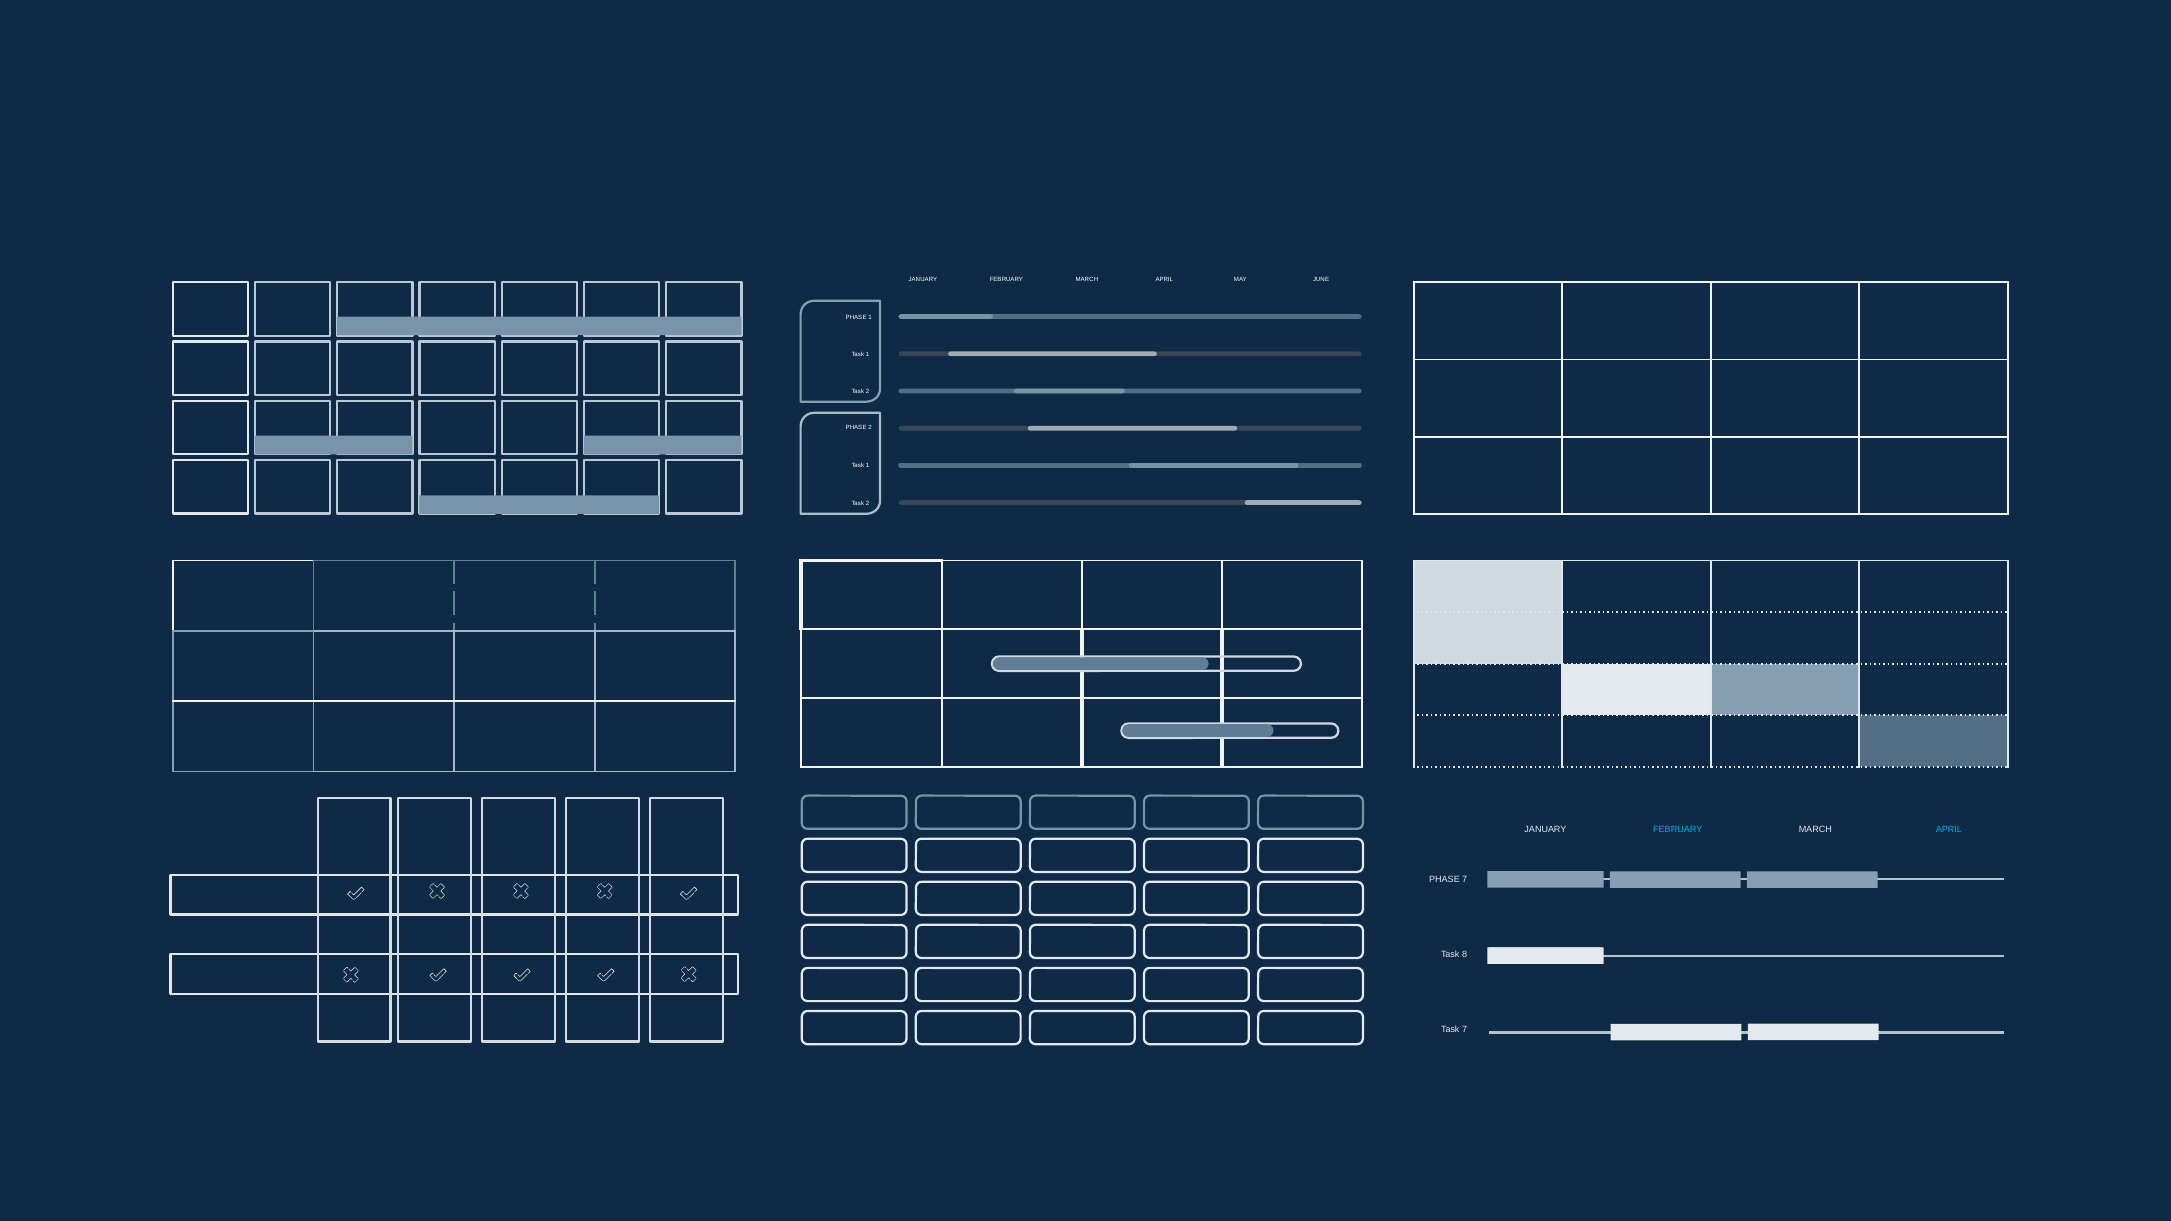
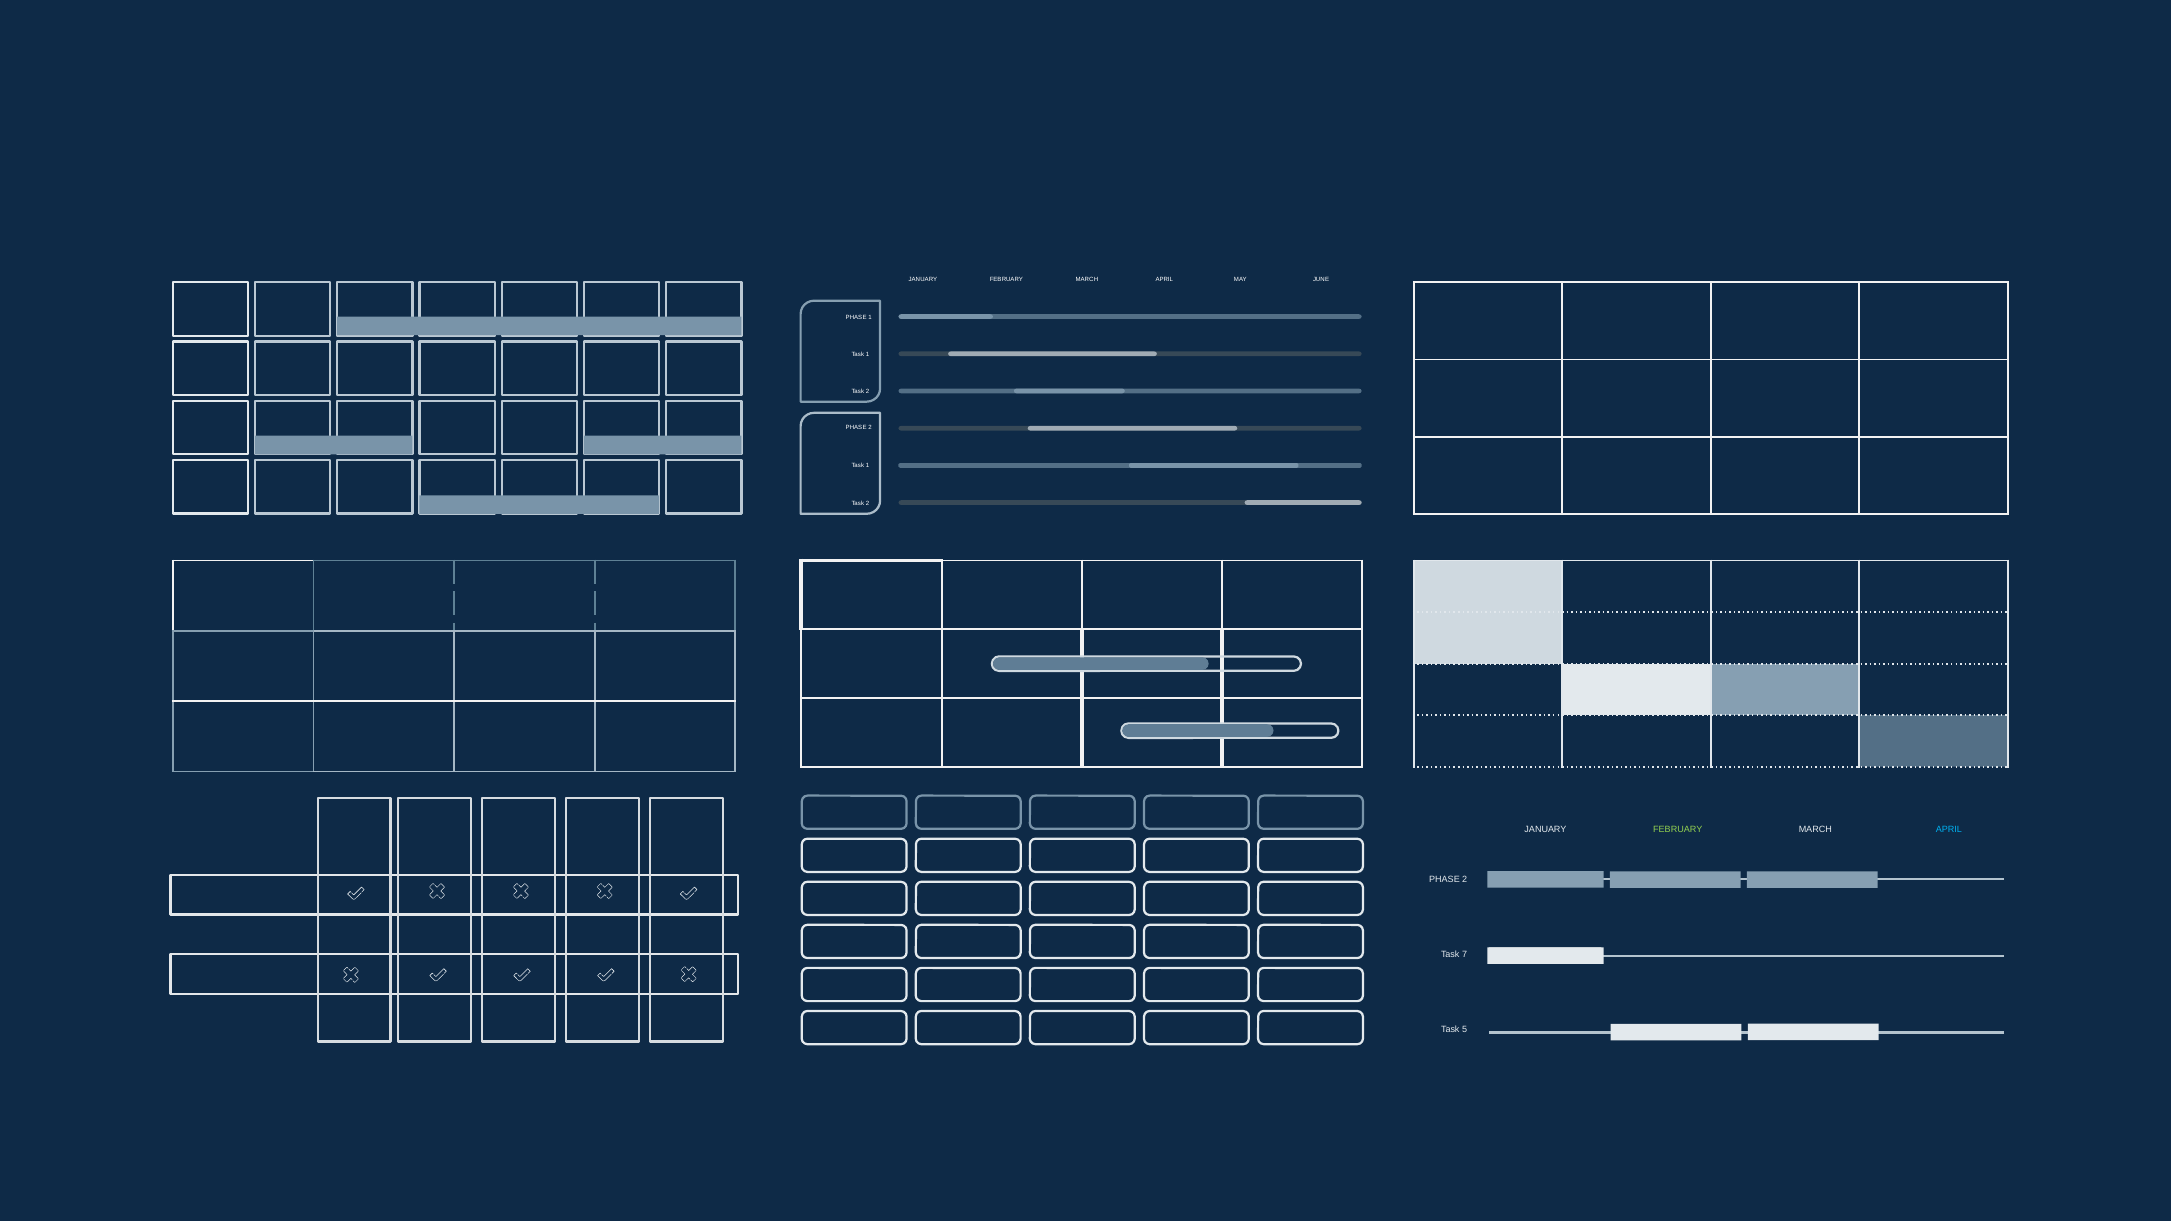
FEBRUARY colour: light blue -> light green (1678, 830)
7: 7 -> 2 (1465, 880)
8: 8 -> 7 (1465, 955)
Task 7: 7 -> 5 (1465, 1030)
